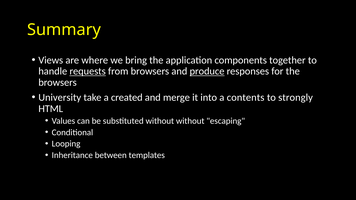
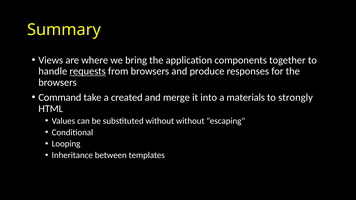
produce underline: present -> none (207, 71)
University: University -> Command (60, 98)
contents: contents -> materials (246, 98)
